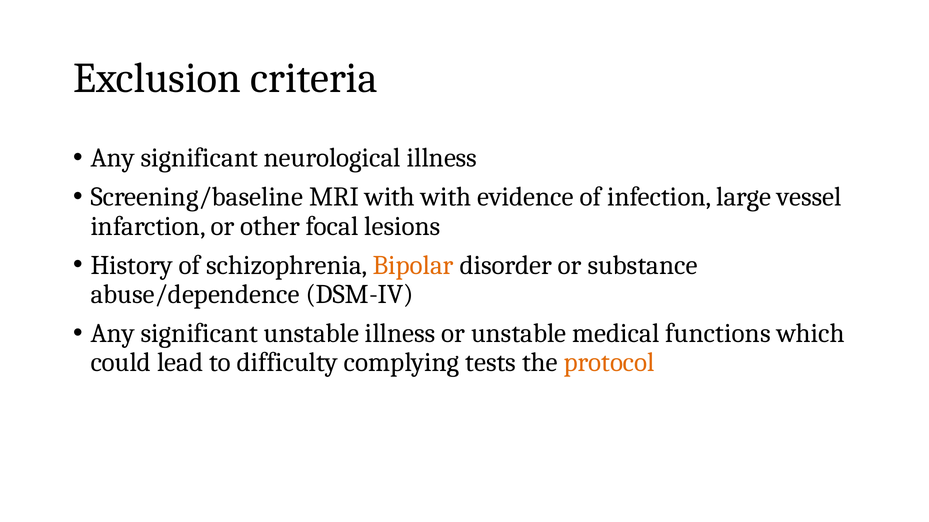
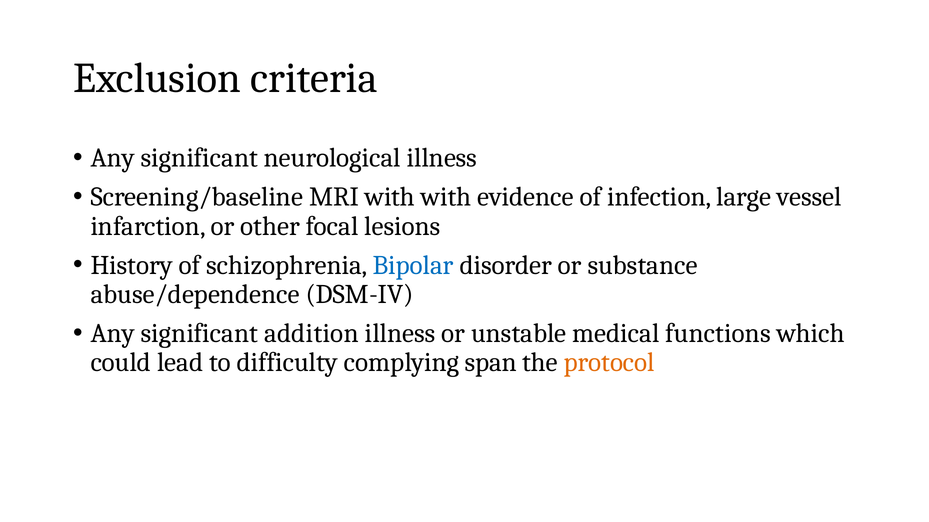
Bipolar colour: orange -> blue (413, 265)
significant unstable: unstable -> addition (311, 334)
tests: tests -> span (491, 363)
